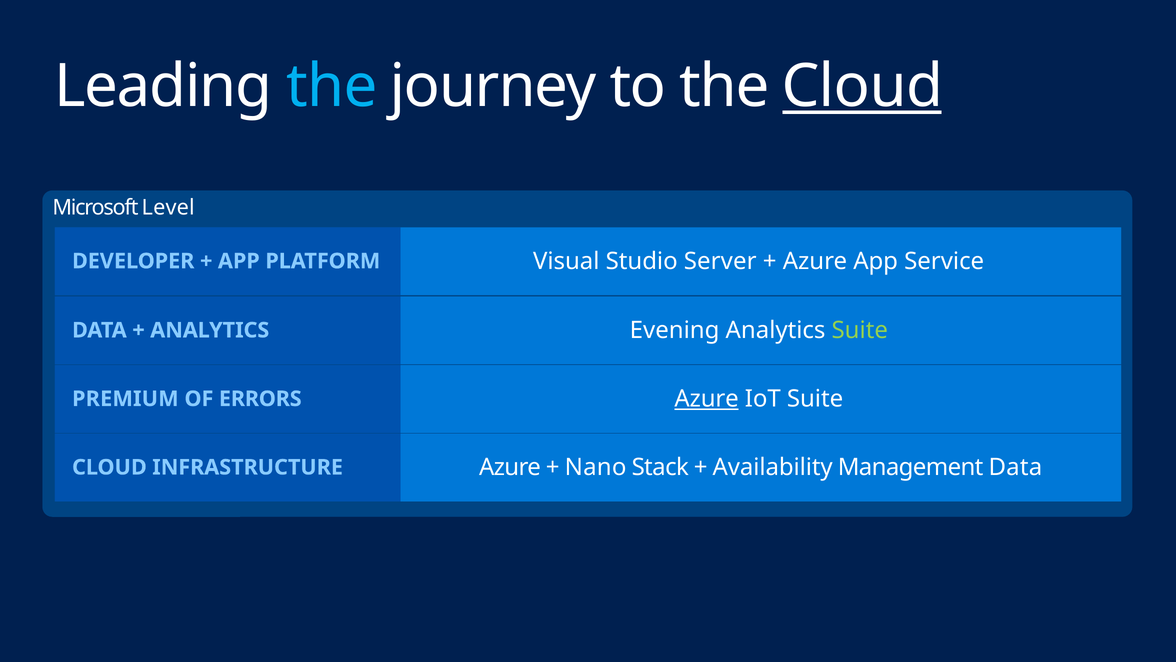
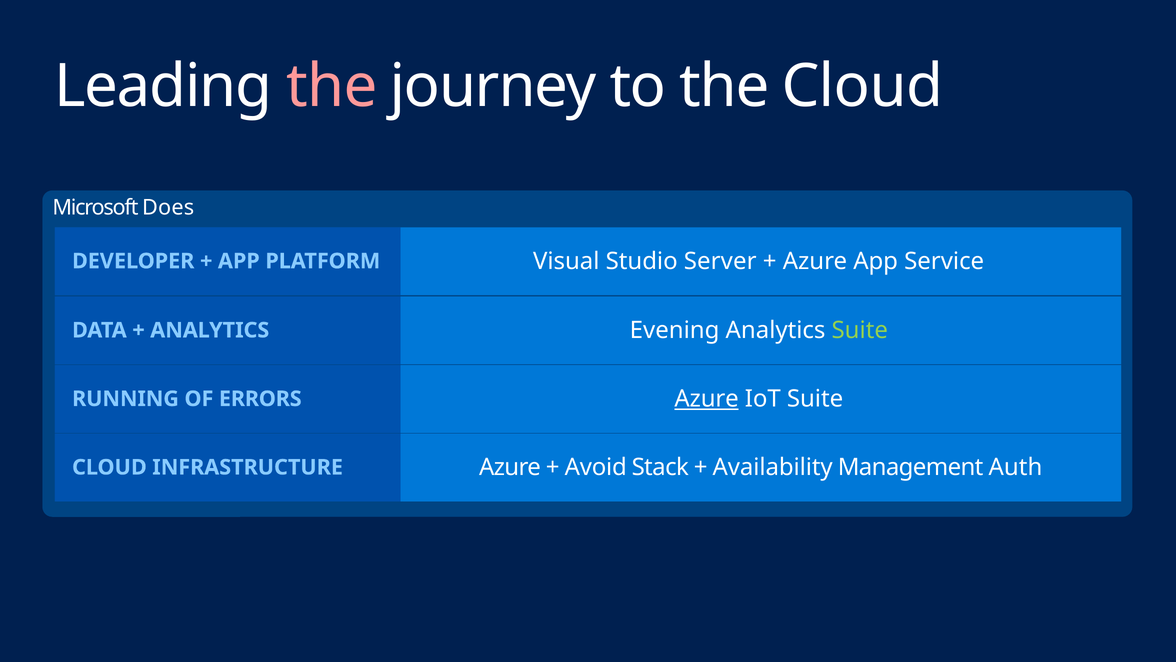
the colour: light blue -> pink (332, 86)
Cloud underline: present -> none (862, 86)
Level: Level -> Does (168, 207)
PREMIUM: PREMIUM -> RUNNING (126, 399)
Nano: Nano -> Avoid (596, 467)
Management Data: Data -> Auth (1015, 467)
